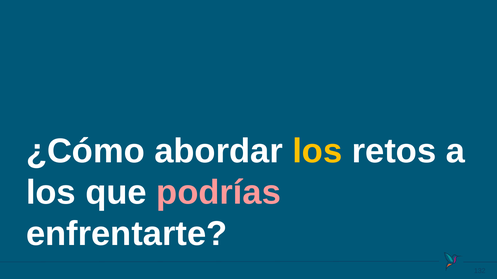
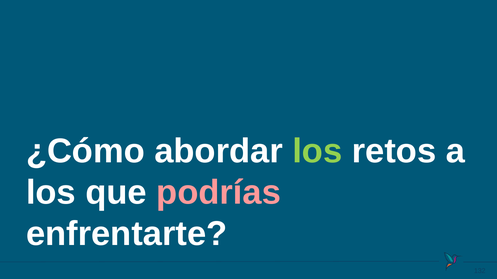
los colour: yellow -> light green (317, 151)
